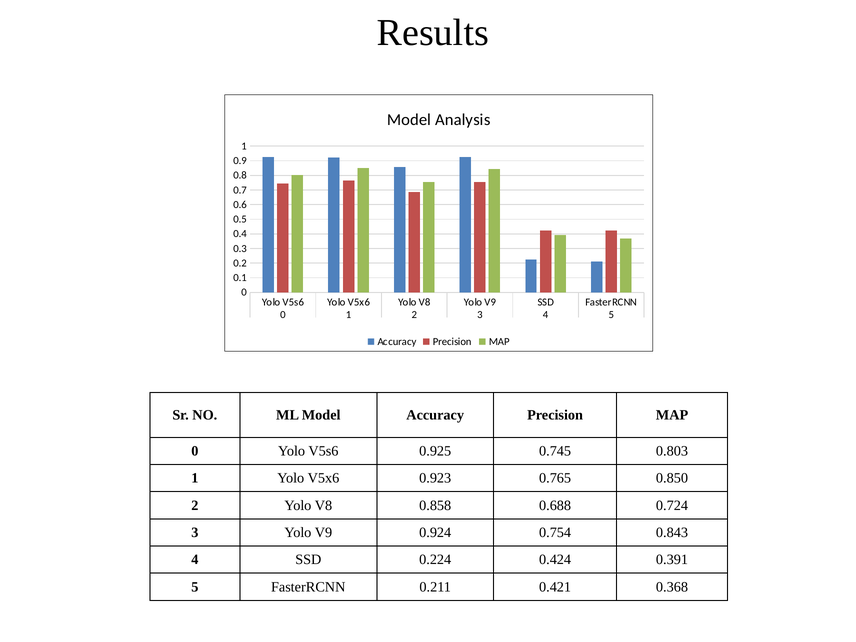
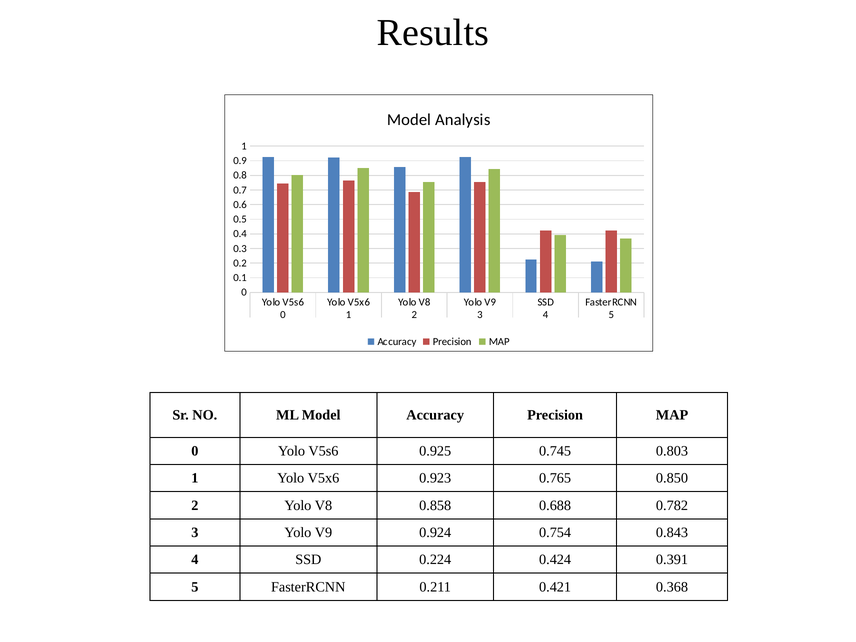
0.724: 0.724 -> 0.782 (672, 505)
